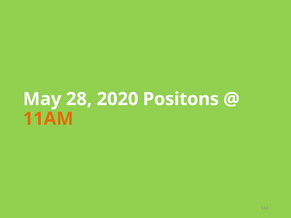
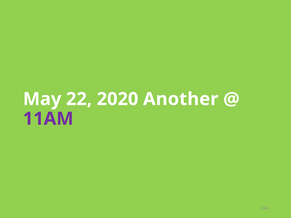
28: 28 -> 22 (79, 99)
Positons: Positons -> Another (181, 99)
11AM colour: orange -> purple (48, 119)
